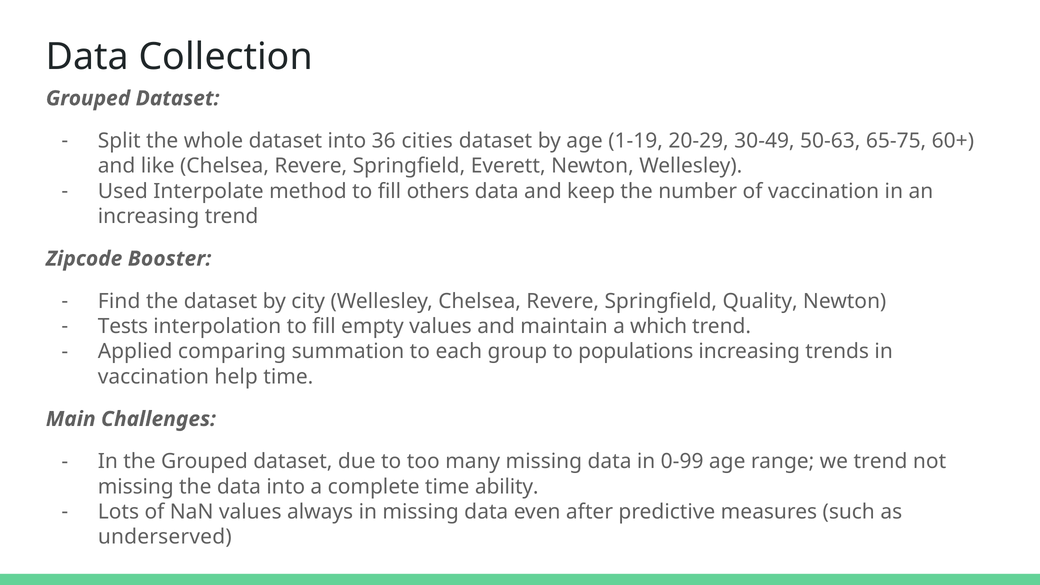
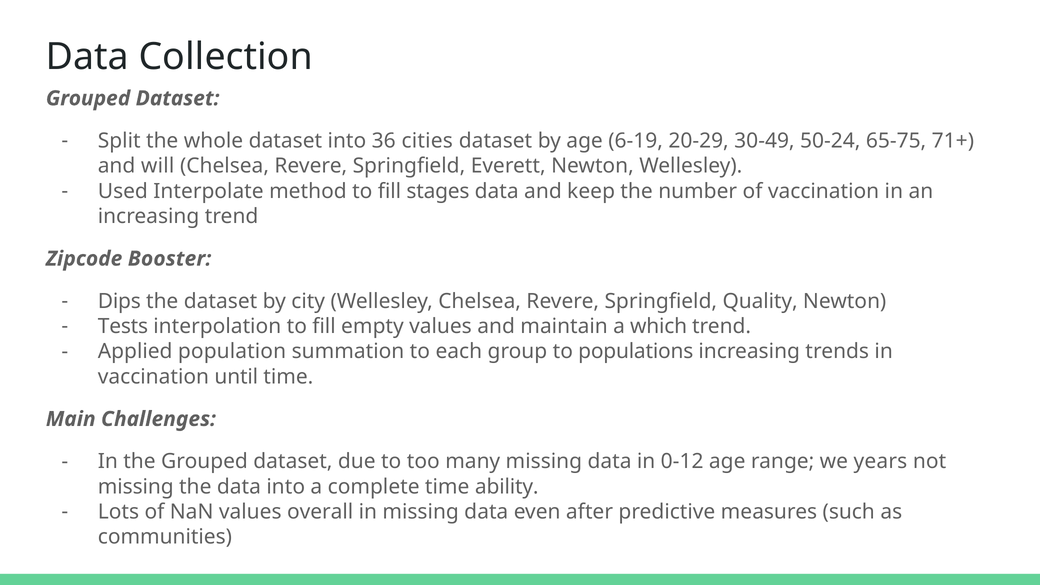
1-19: 1-19 -> 6-19 (636, 141)
50-63: 50-63 -> 50-24 (830, 141)
60+: 60+ -> 71+ (953, 141)
like: like -> will (158, 166)
others: others -> stages (438, 191)
Find: Find -> Dips (119, 301)
comparing: comparing -> population (232, 351)
help: help -> until (236, 377)
0-99: 0-99 -> 0-12 (682, 462)
we trend: trend -> years (880, 462)
always: always -> overall (320, 512)
underserved: underserved -> communities (165, 537)
